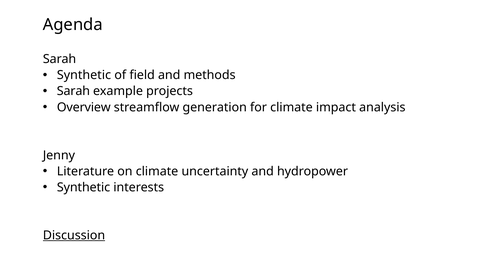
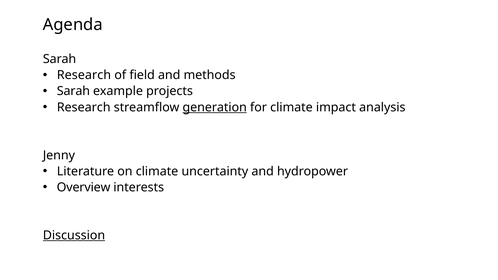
Synthetic: Synthetic -> Research (84, 75)
Overview: Overview -> Research (84, 107)
generation underline: none -> present (215, 107)
Synthetic: Synthetic -> Overview (84, 187)
